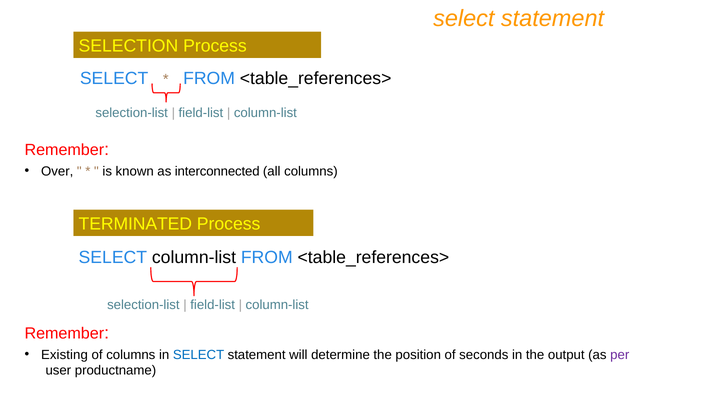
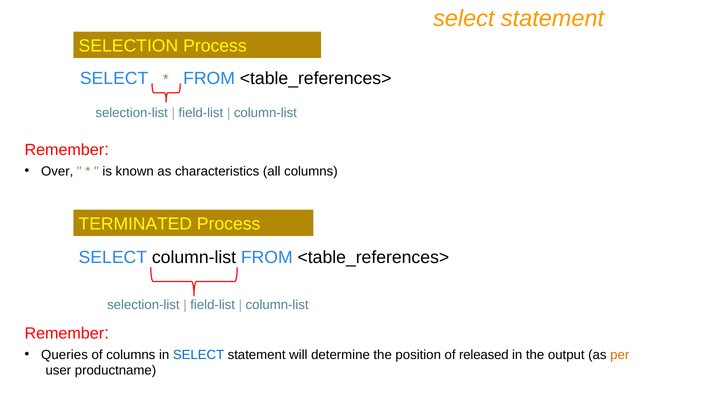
interconnected: interconnected -> characteristics (217, 171)
Existing: Existing -> Queries (64, 355)
seconds: seconds -> released (484, 355)
per colour: purple -> orange (620, 355)
